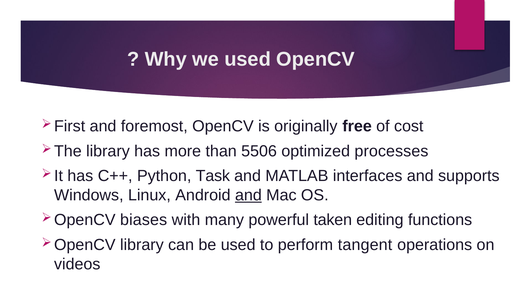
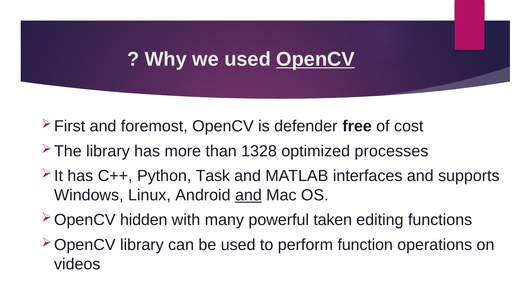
OpenCV underline: none -> present (316, 59)
originally: originally -> defender (306, 126)
5506: 5506 -> 1328 (259, 151)
biases: biases -> hidden (144, 220)
tangent: tangent -> function (365, 245)
